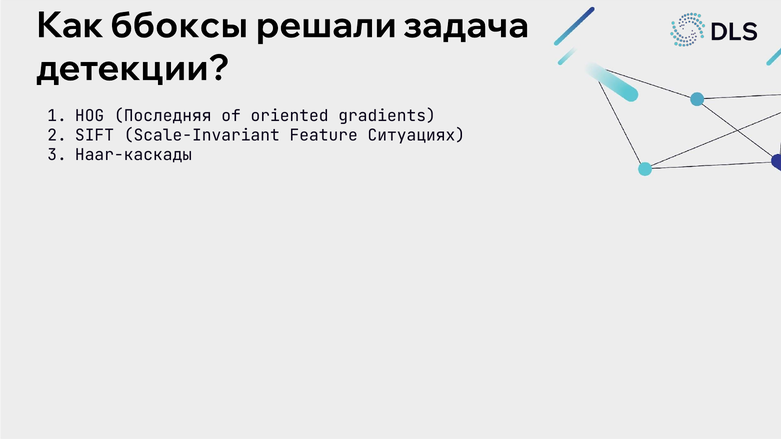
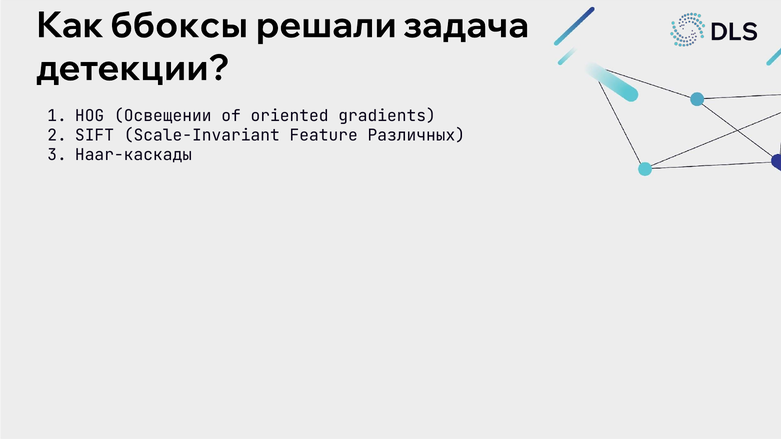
Последняя: Последняя -> Освещении (163, 116)
Ситуациях: Ситуациях -> Различных (416, 136)
